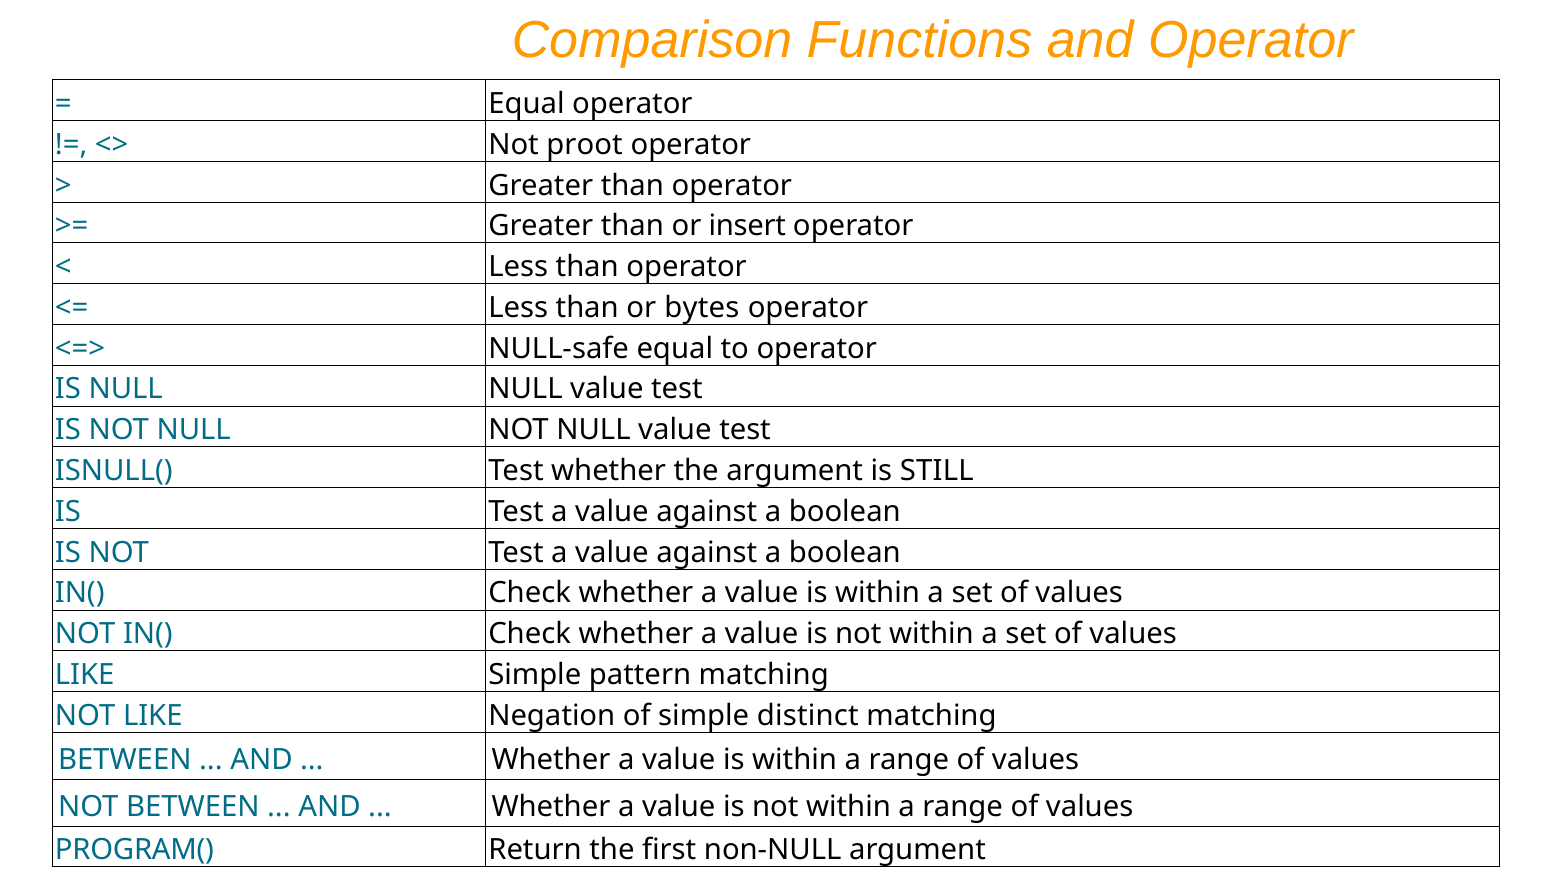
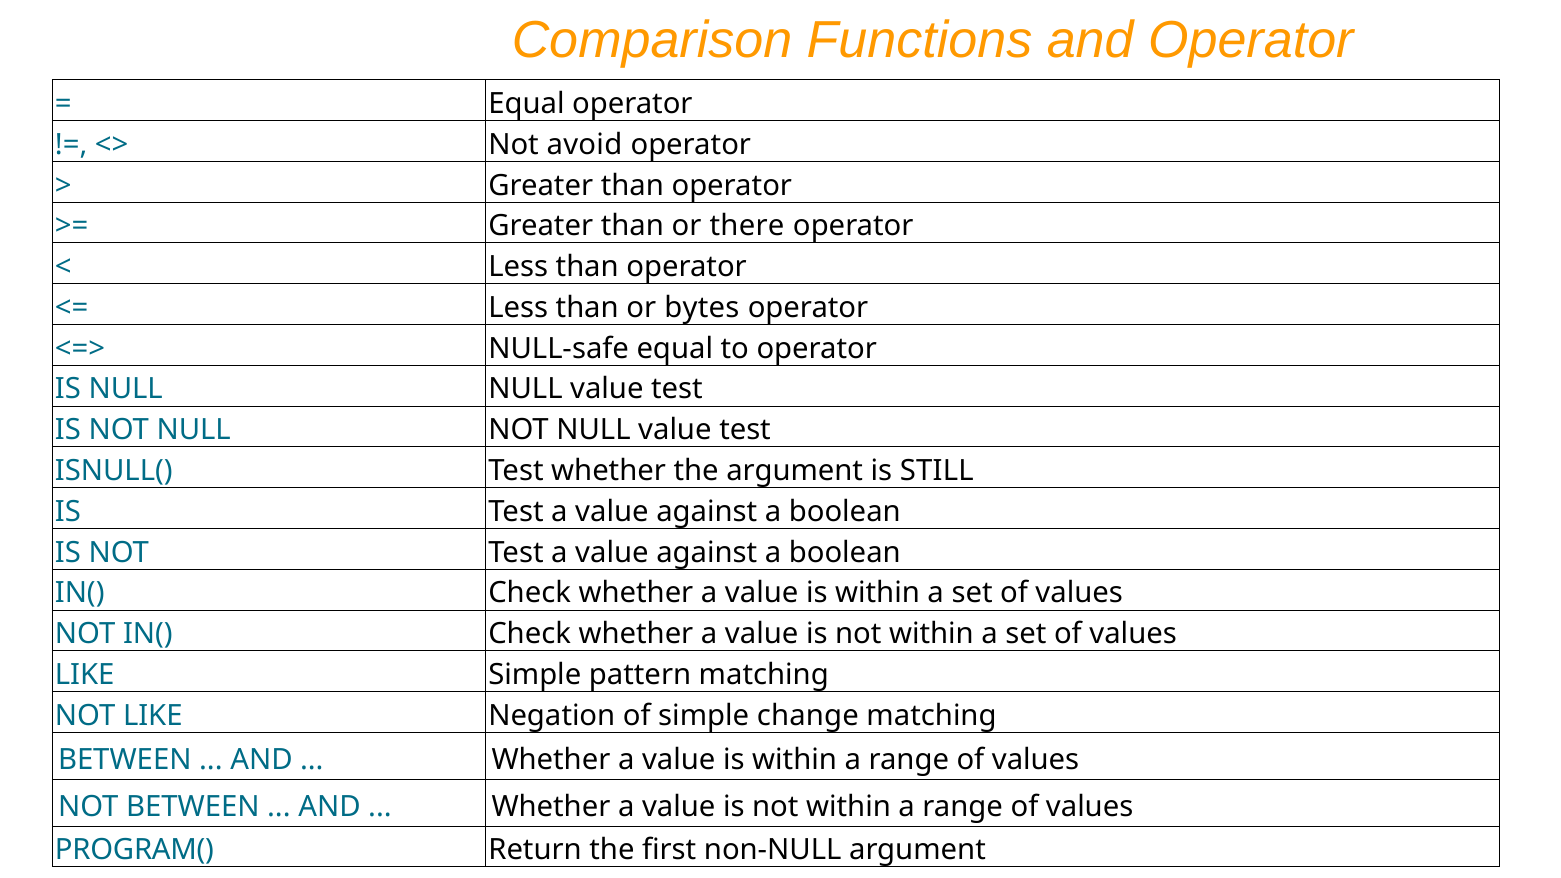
proot: proot -> avoid (584, 145)
insert: insert -> there (747, 226)
distinct: distinct -> change (808, 716)
